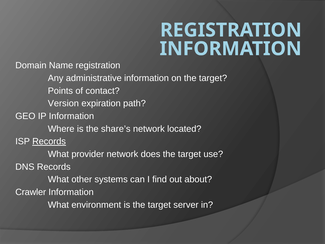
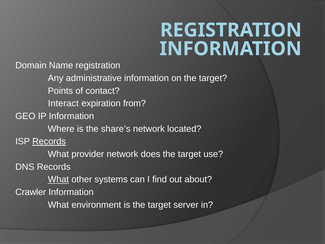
Version: Version -> Interact (63, 103)
path: path -> from (135, 103)
What underline: none -> present (58, 179)
